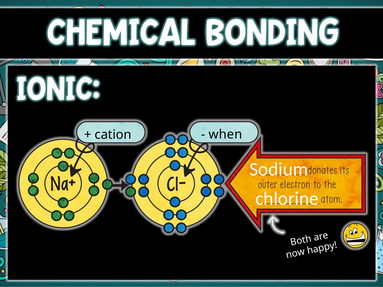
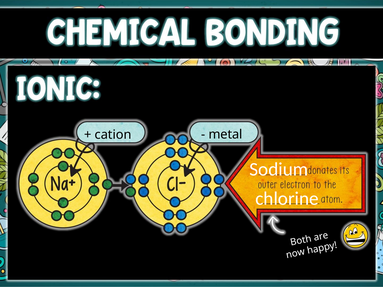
when: when -> metal (226, 134)
